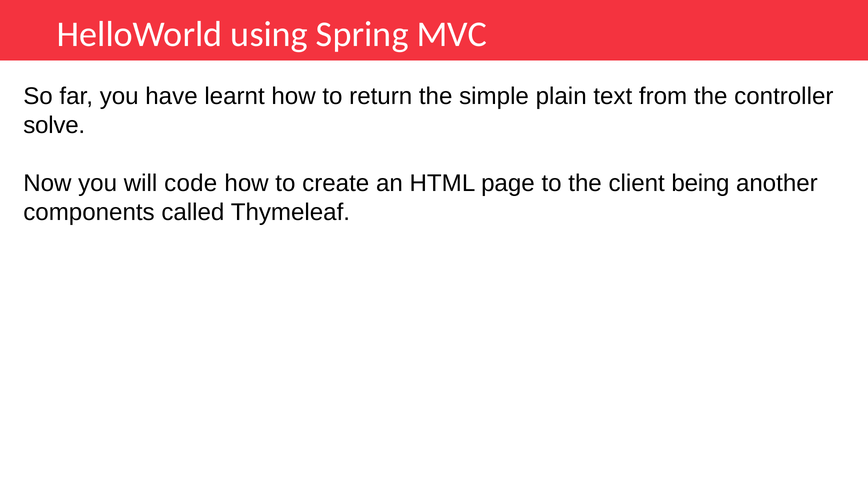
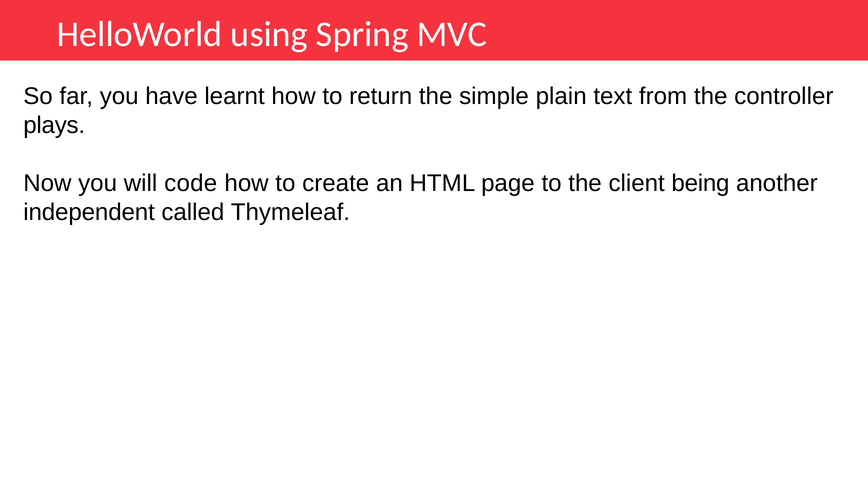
solve: solve -> plays (54, 126)
components: components -> independent (89, 212)
